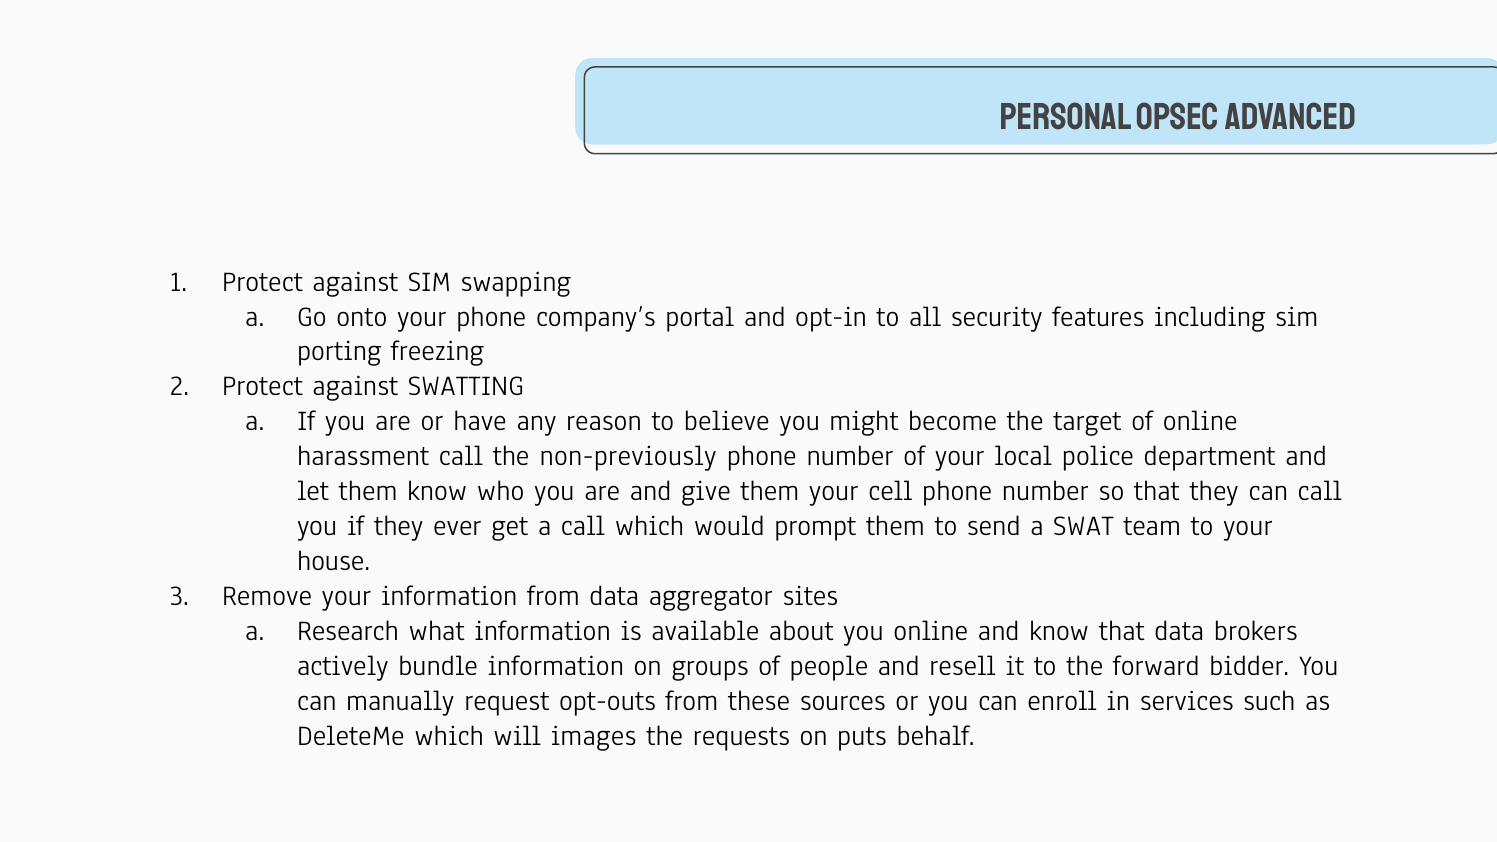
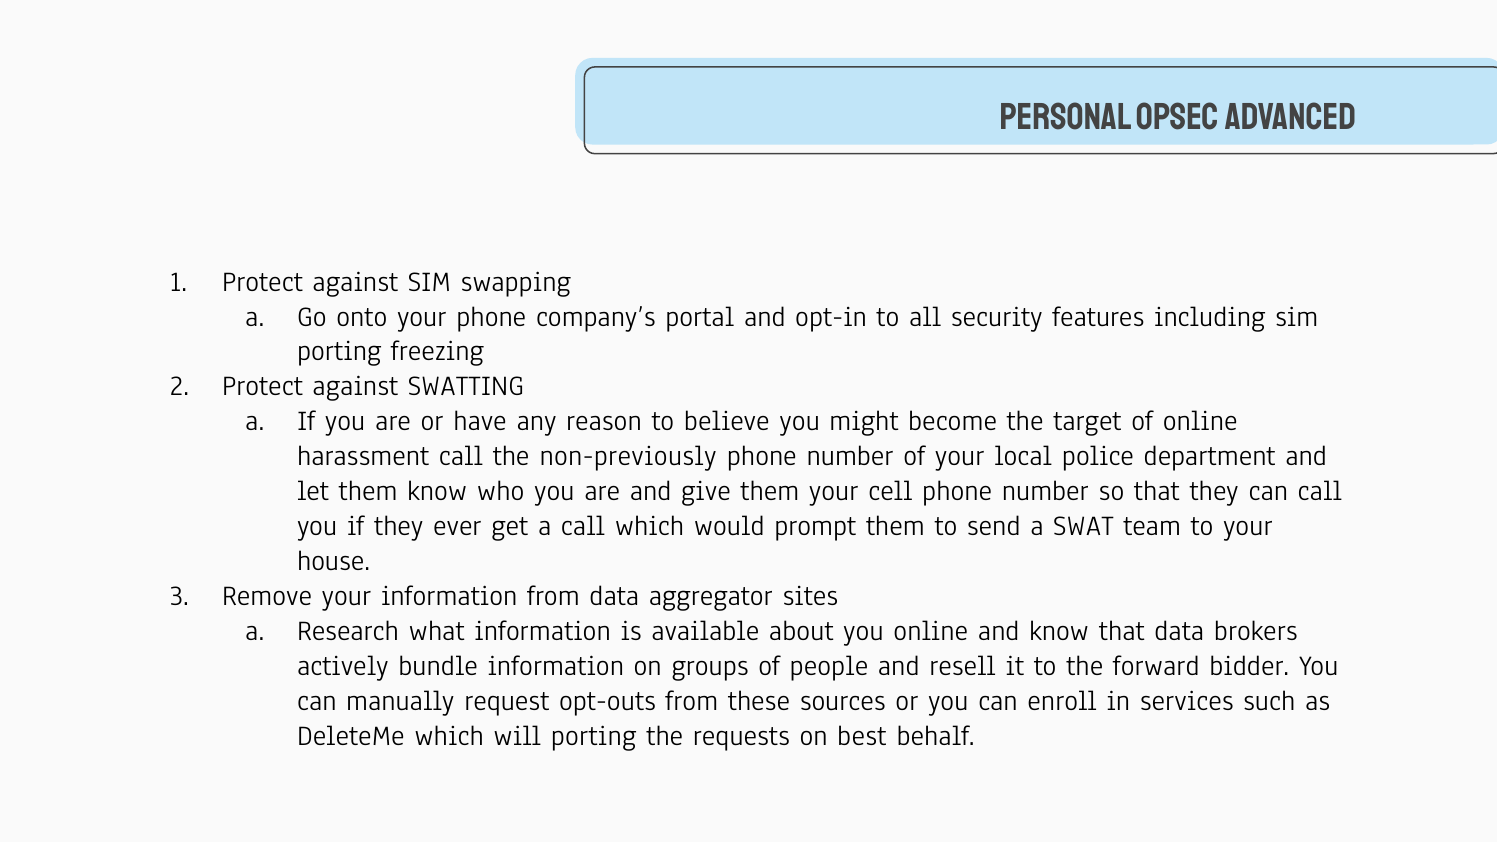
will images: images -> porting (594, 736)
puts: puts -> best (862, 736)
